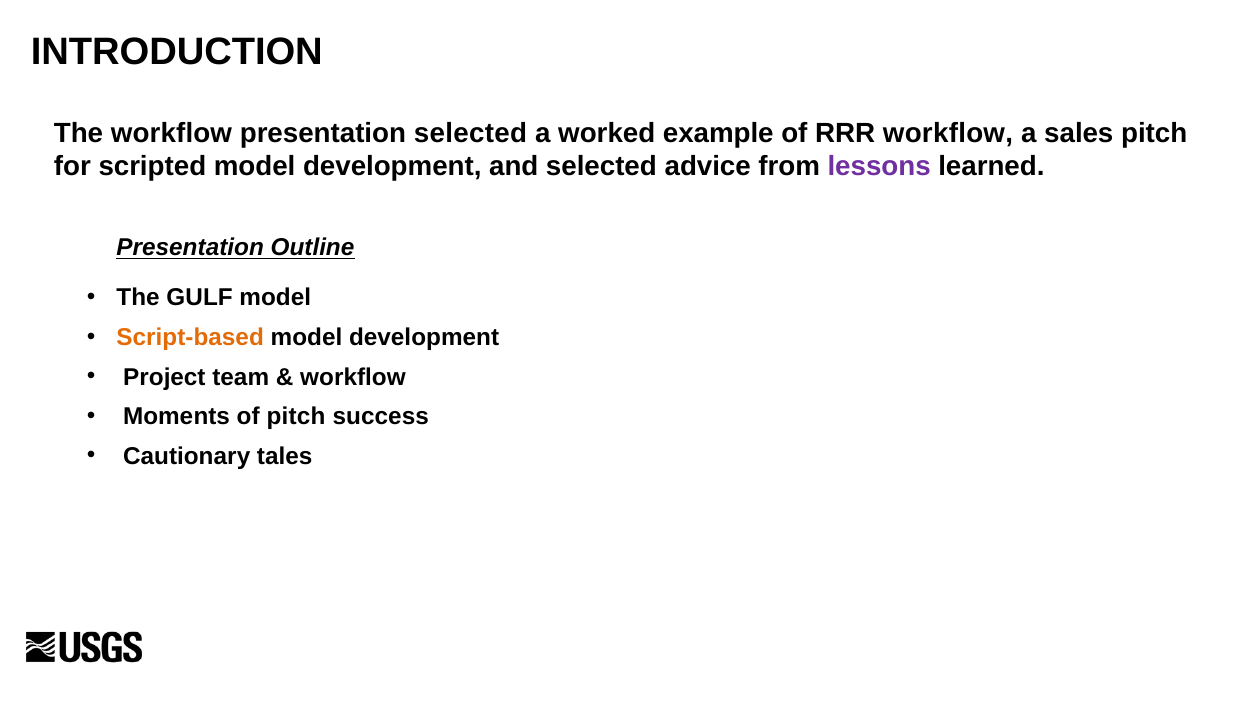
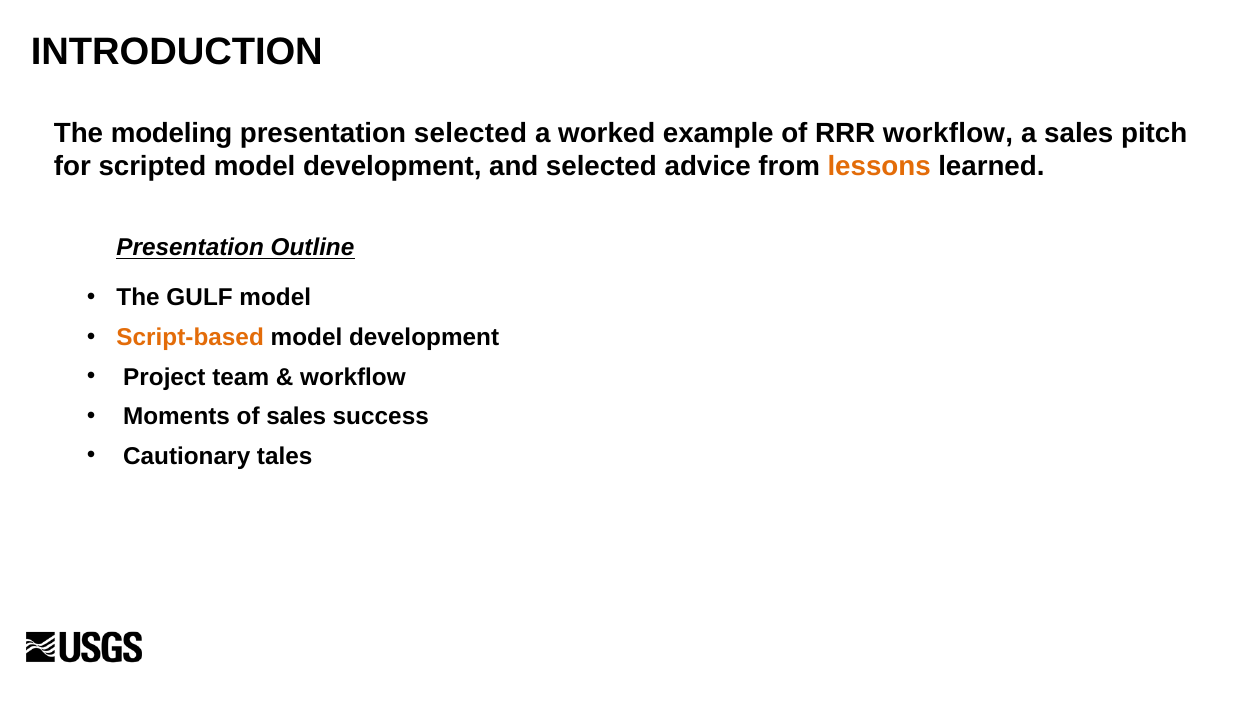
The workflow: workflow -> modeling (172, 133)
lessons colour: purple -> orange (879, 167)
of pitch: pitch -> sales (296, 417)
